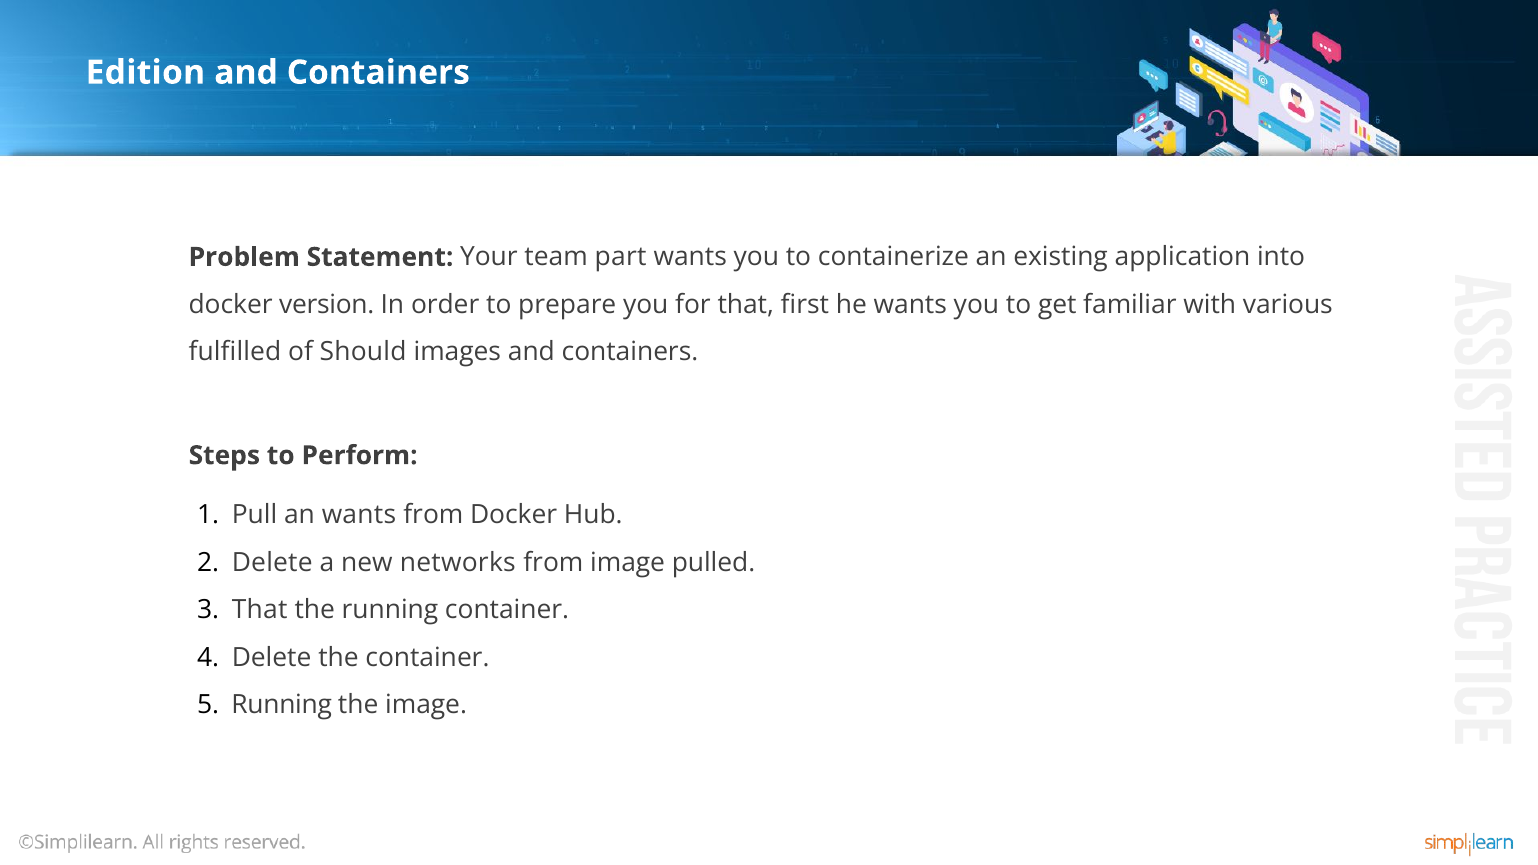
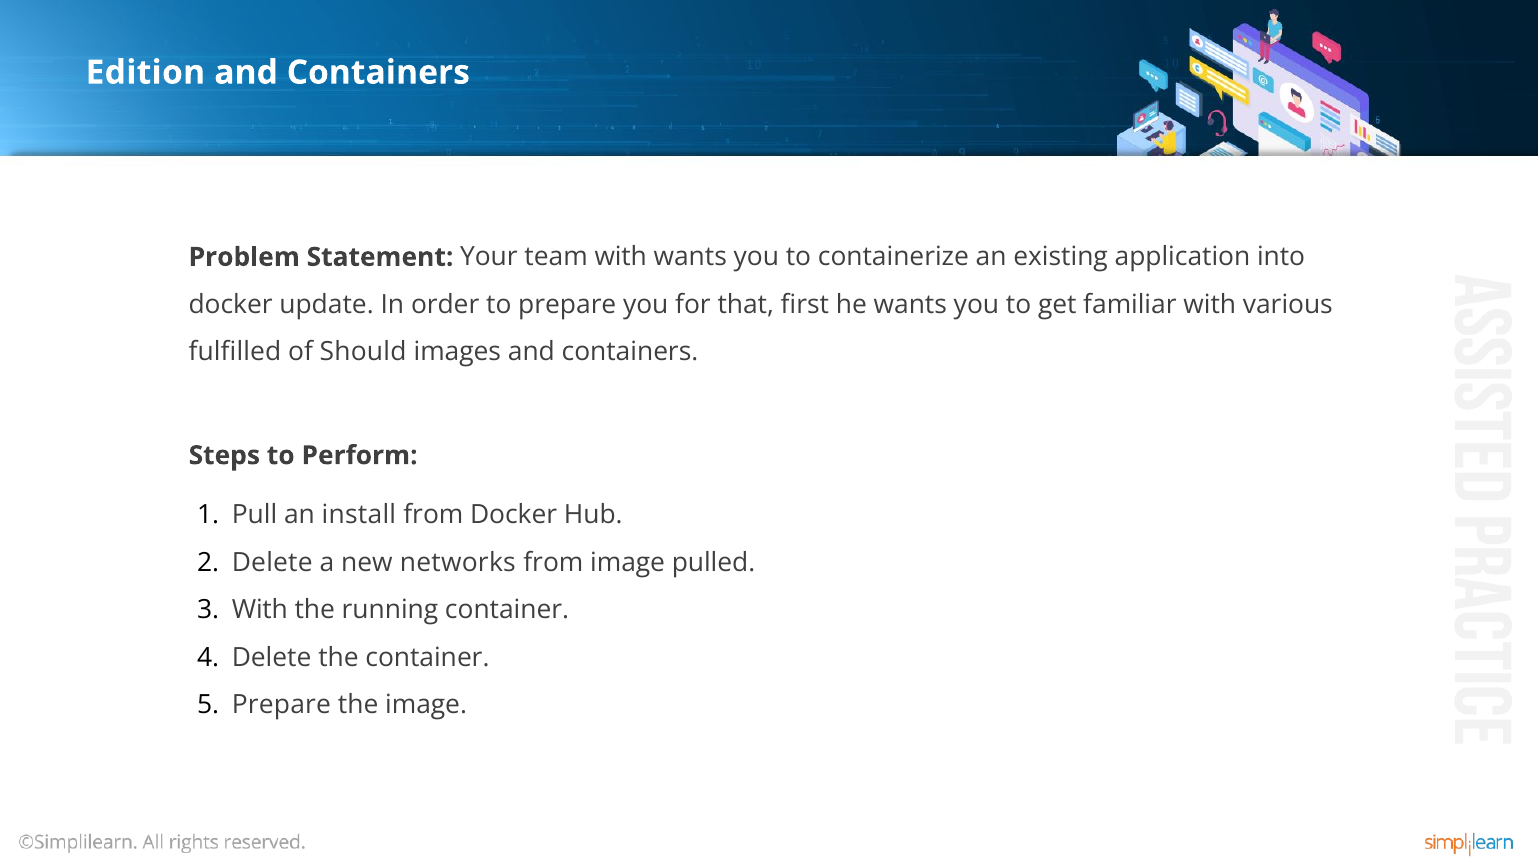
team part: part -> with (621, 257)
version: version -> update (327, 305)
an wants: wants -> install (359, 515)
That: That -> With (260, 610)
Running: Running -> Prepare (281, 705)
